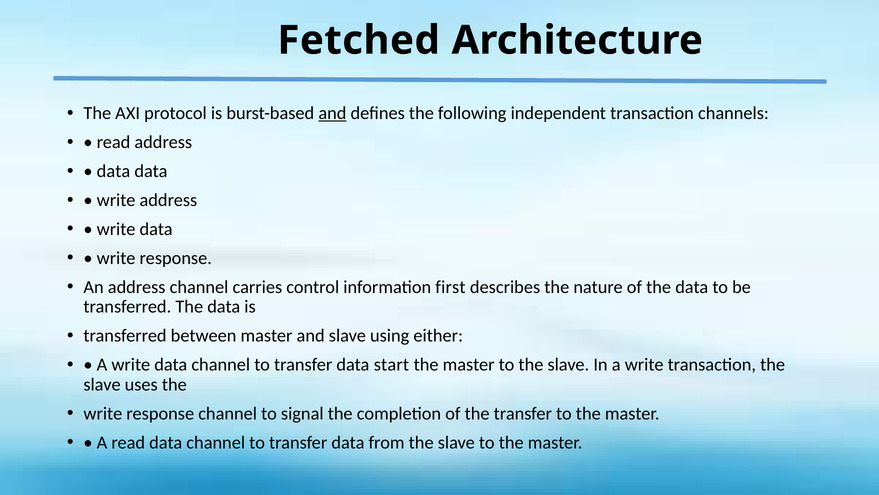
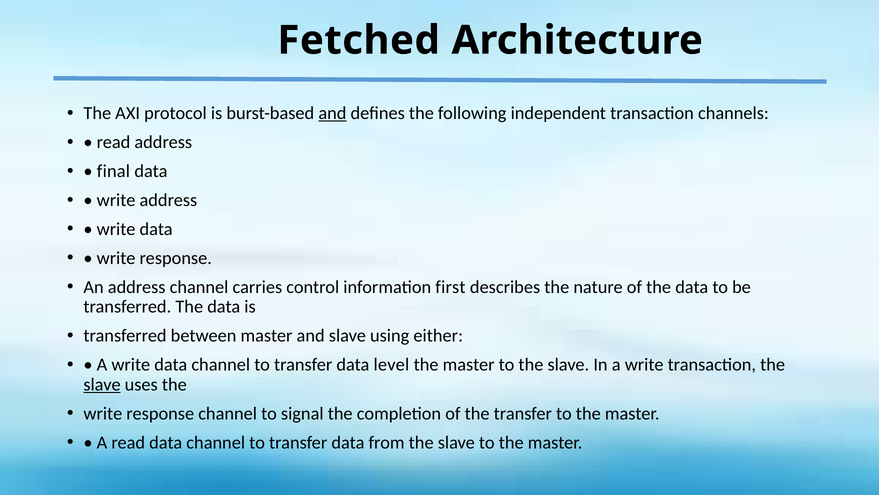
data: data -> final (113, 171)
start: start -> level (391, 364)
slave underline: none -> present (102, 384)
